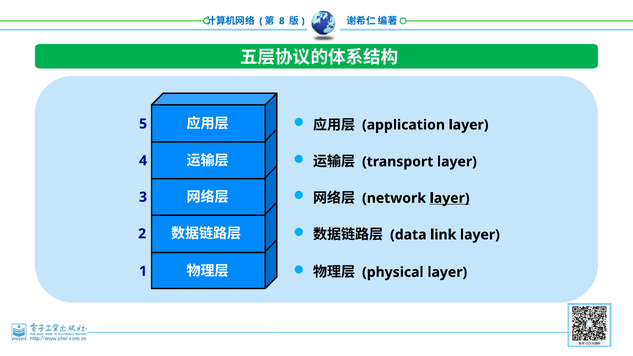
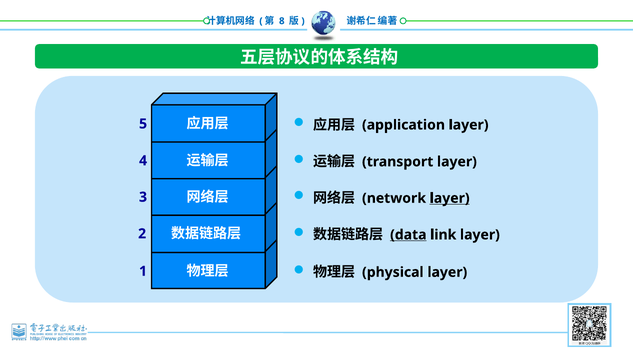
data underline: none -> present (408, 235)
